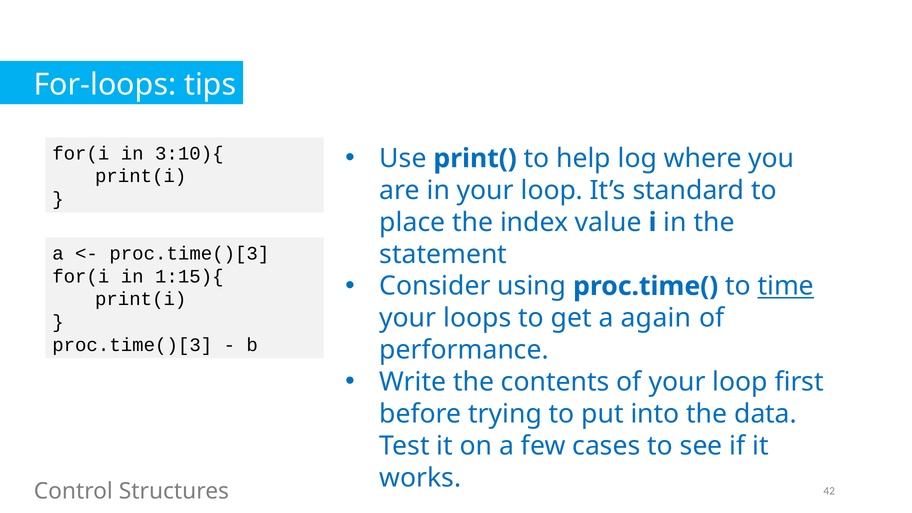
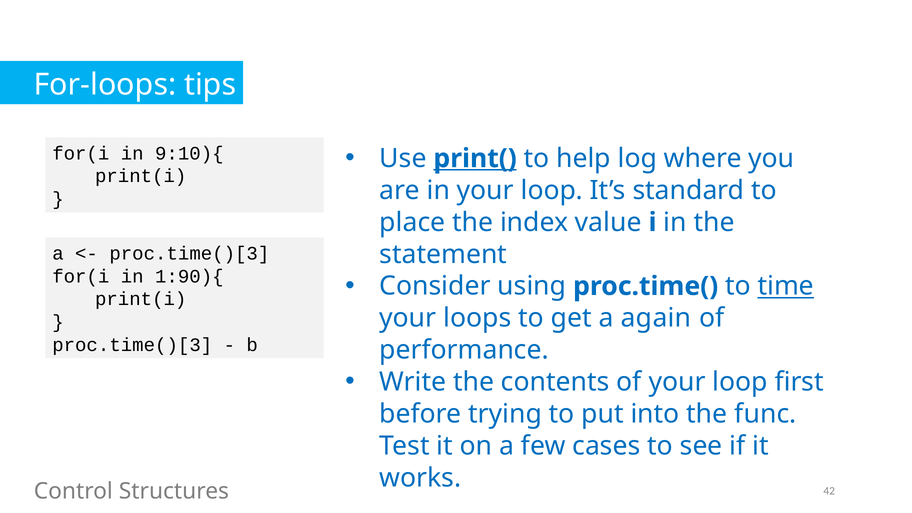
print( underline: none -> present (475, 158)
3:10){: 3:10){ -> 9:10){ (189, 153)
1:15){: 1:15){ -> 1:90){ (189, 276)
data: data -> func (765, 414)
